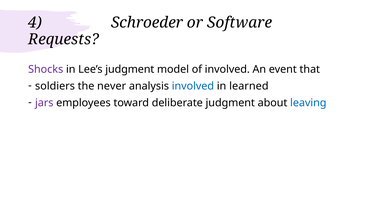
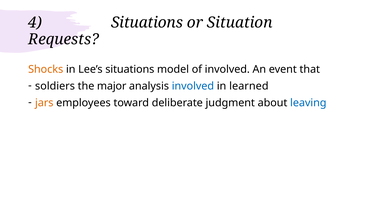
4 Schroeder: Schroeder -> Situations (147, 23)
Software: Software -> Situation (240, 23)
Shocks colour: purple -> orange (46, 69)
Lee’s judgment: judgment -> situations (130, 69)
never: never -> major (112, 86)
jars colour: purple -> orange (44, 103)
